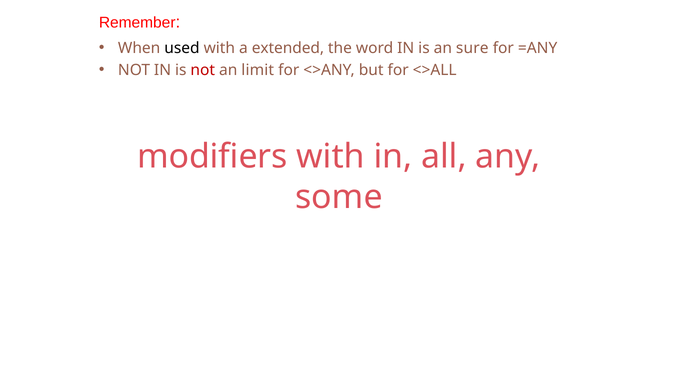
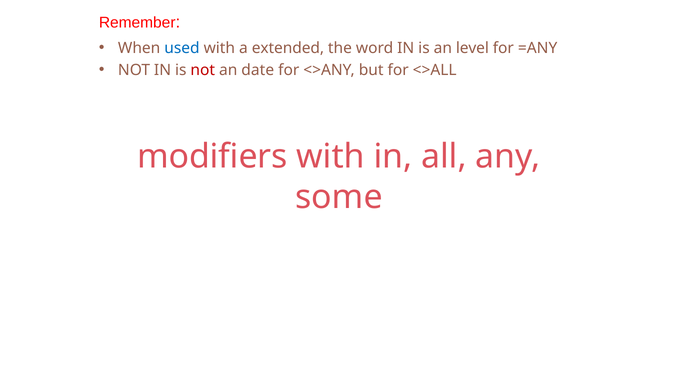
used colour: black -> blue (182, 48)
sure: sure -> level (472, 48)
limit: limit -> date (258, 70)
